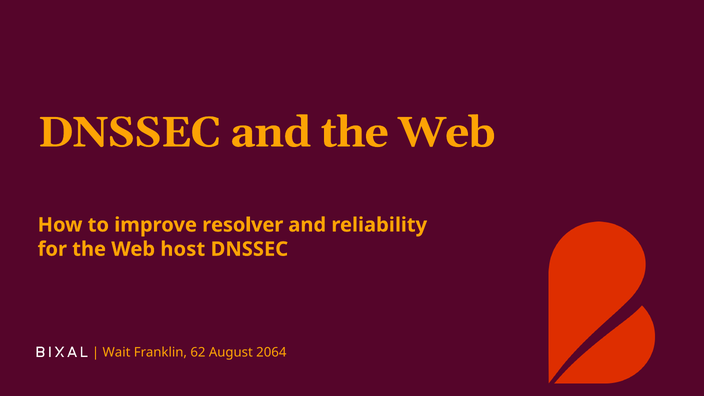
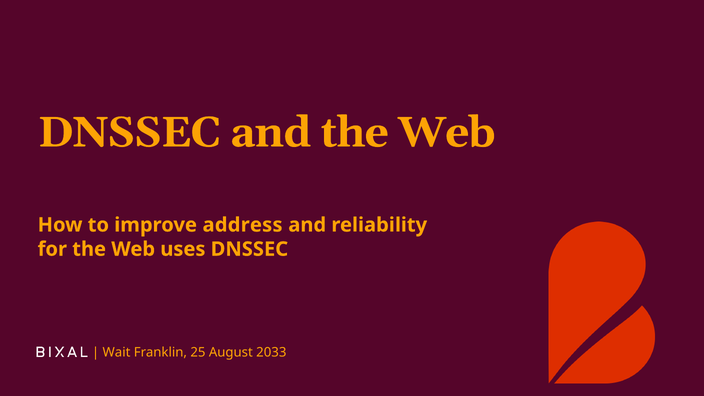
resolver: resolver -> address (243, 225)
host: host -> uses (183, 249)
62: 62 -> 25 (198, 353)
2064: 2064 -> 2033 (271, 353)
